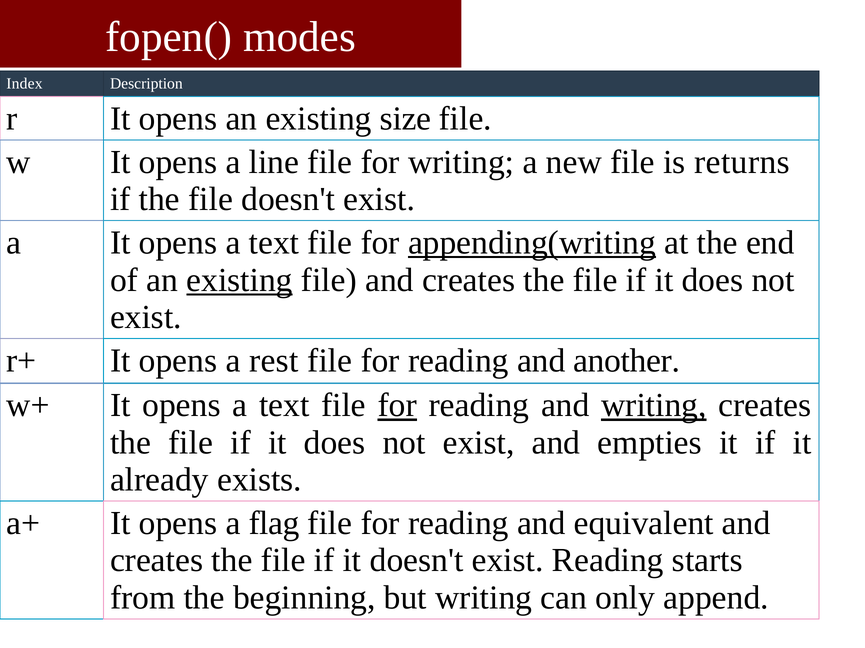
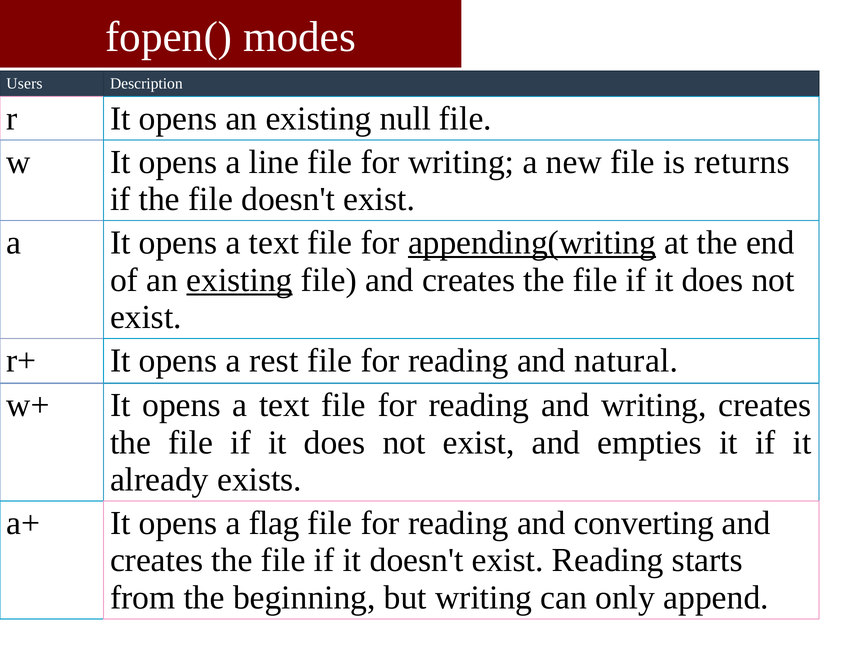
Index: Index -> Users (24, 84)
size: size -> null (405, 119)
another: another -> natural (626, 361)
for underline: present -> none (397, 406)
writing underline: present -> none (654, 406)
equivalent: equivalent -> converting (644, 524)
